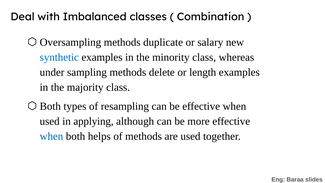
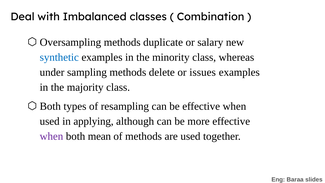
length: length -> issues (203, 72)
when colour: blue -> purple (51, 136)
helps: helps -> mean (99, 136)
